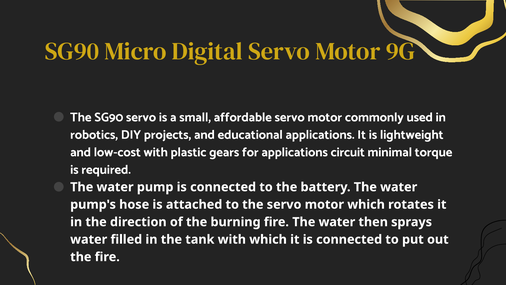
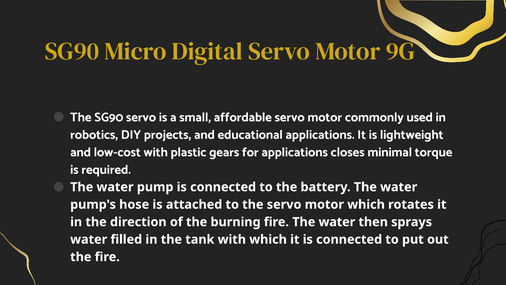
circuit: circuit -> closes (348, 152)
